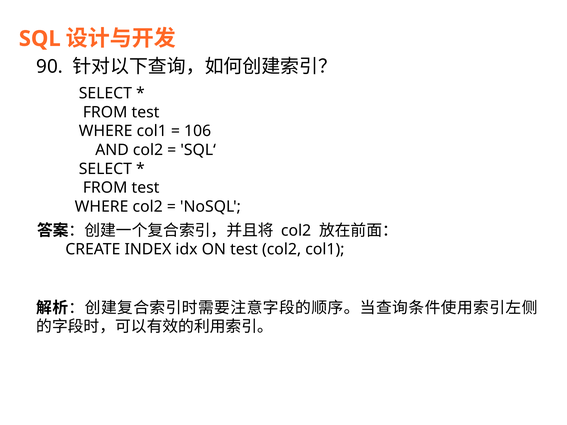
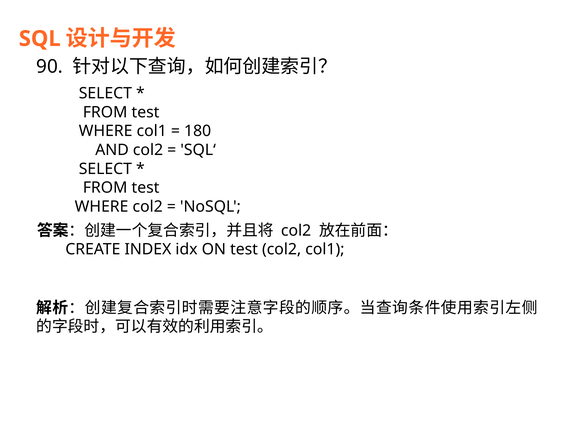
106: 106 -> 180 (198, 131)
